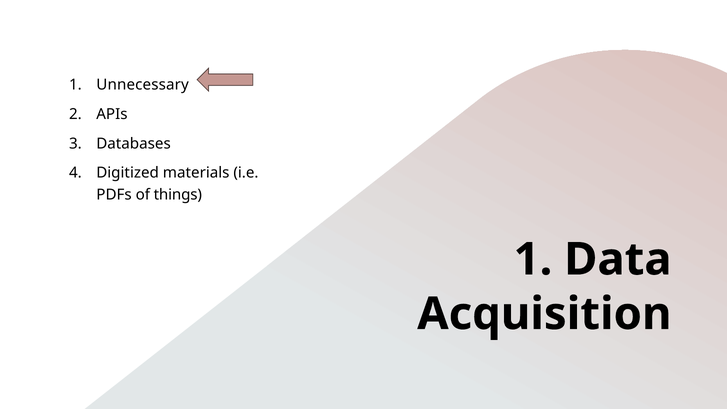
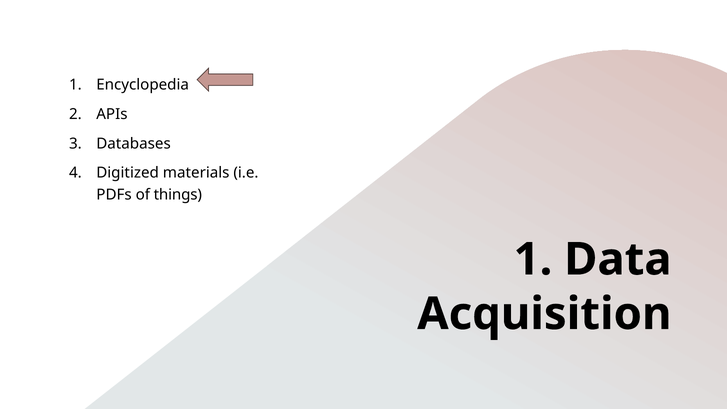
Unnecessary: Unnecessary -> Encyclopedia (143, 85)
